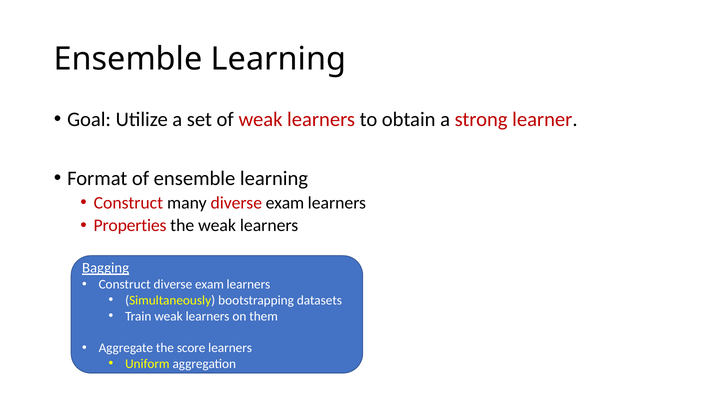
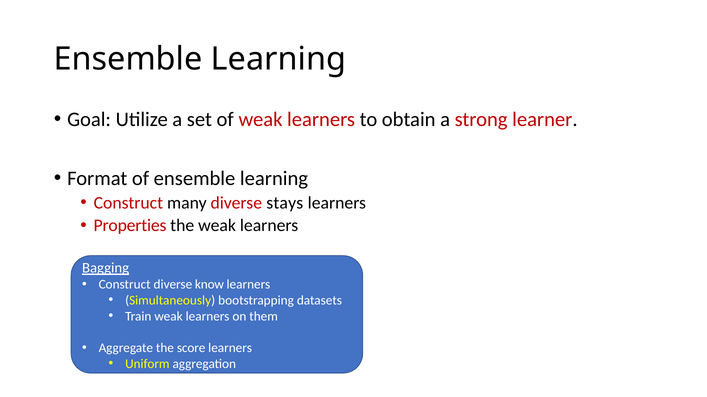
many diverse exam: exam -> stays (285, 203)
Construct diverse exam: exam -> know (209, 285)
